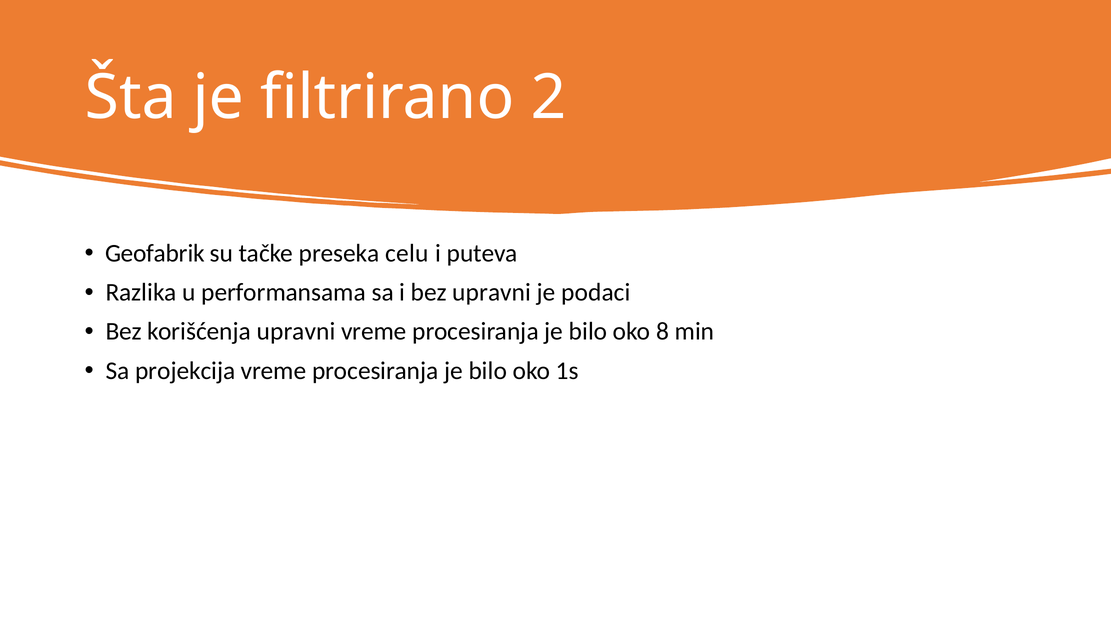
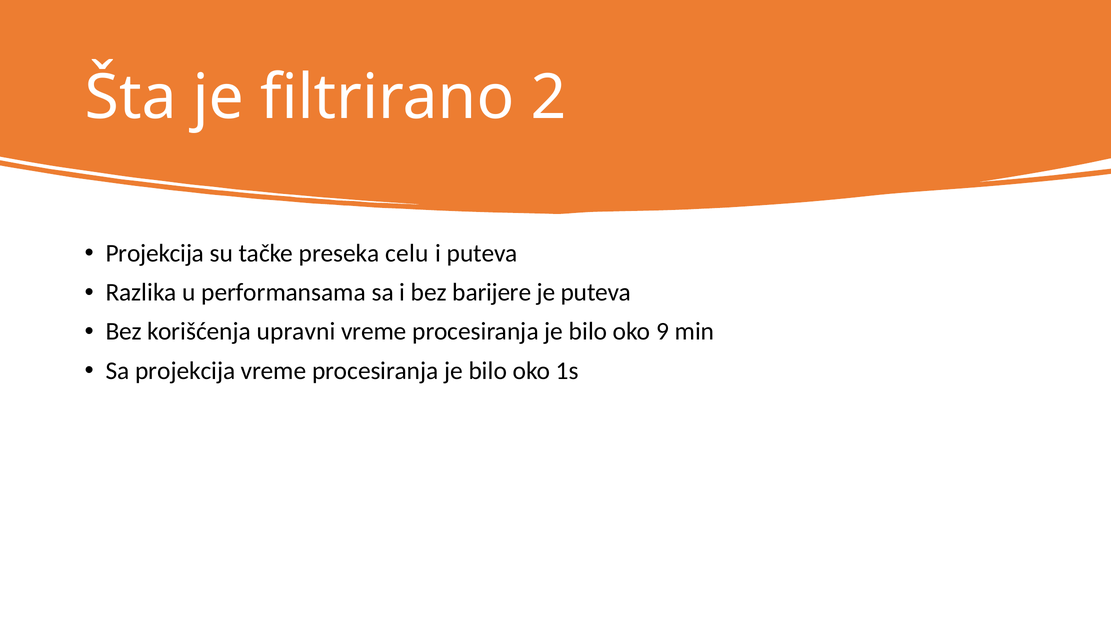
Geofabrik: Geofabrik -> Projekcija (155, 253)
bez upravni: upravni -> barijere (492, 293)
je podaci: podaci -> puteva (596, 293)
8: 8 -> 9 (663, 332)
